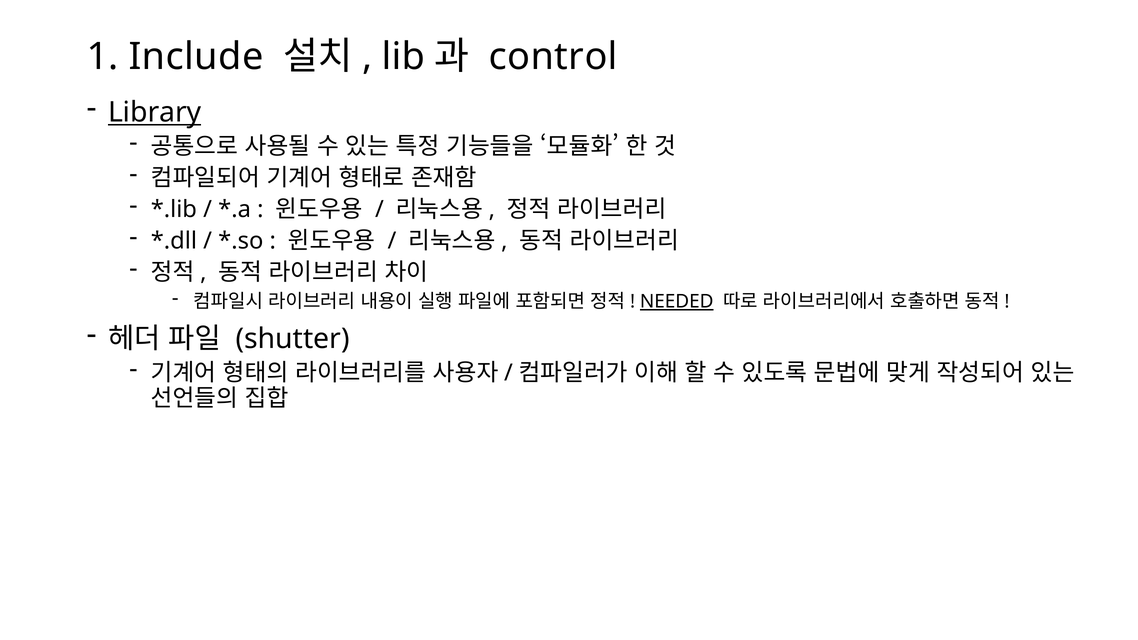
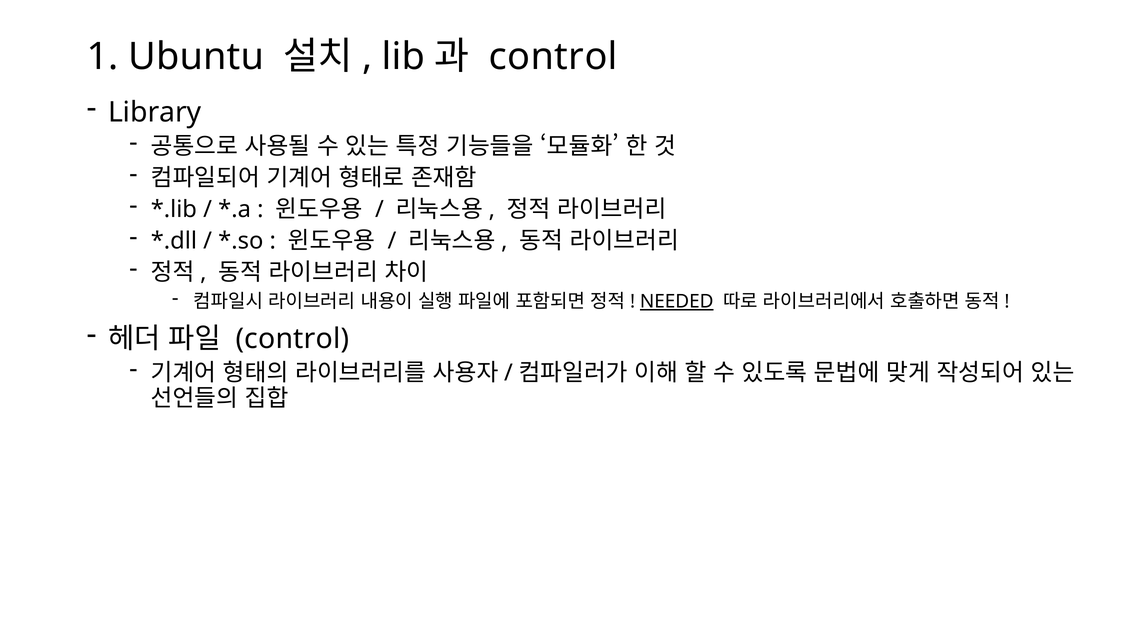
Include: Include -> Ubuntu (196, 57)
Library underline: present -> none (155, 112)
shutter: shutter -> control (292, 339)
